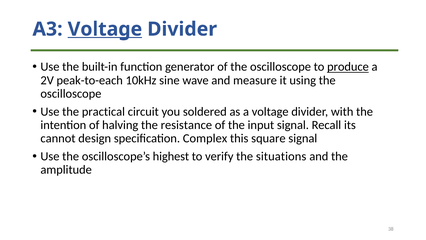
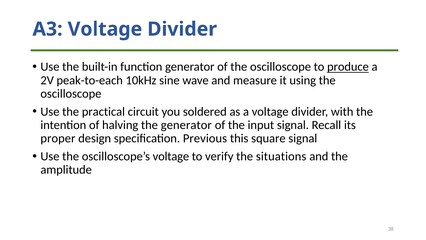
Voltage underline: present -> none (105, 29)
the resistance: resistance -> generator (186, 125)
cannot: cannot -> proper (58, 138)
Complex: Complex -> Previous (205, 138)
oscilloscope’s highest: highest -> voltage (171, 156)
